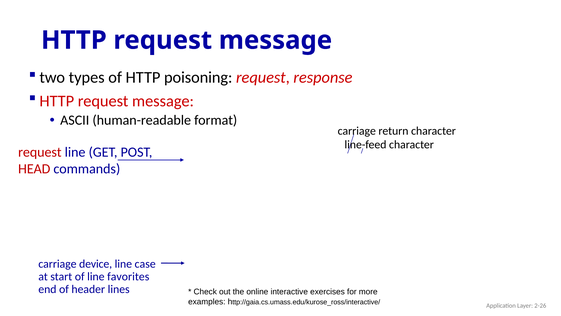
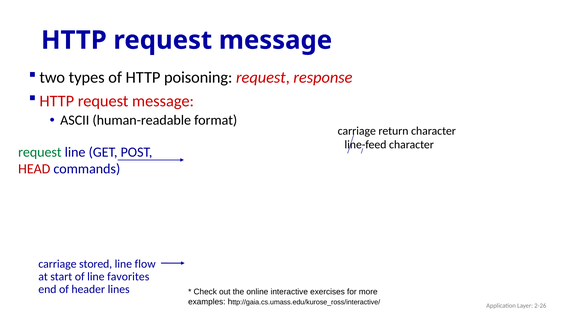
request colour: red -> green (40, 152)
device: device -> stored (96, 264)
case: case -> flow (145, 264)
